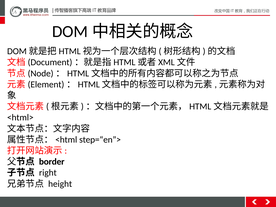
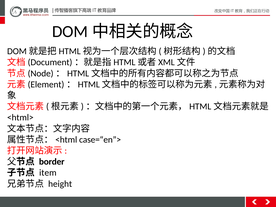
step=“en”>: step=“en”> -> case=“en”> (100, 140)
right: right -> item (48, 173)
